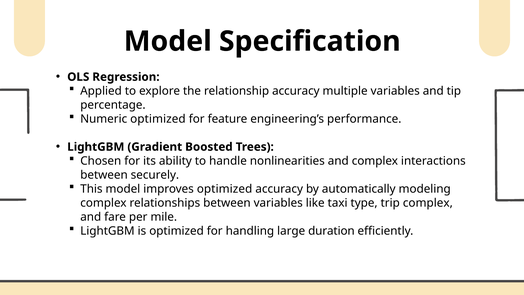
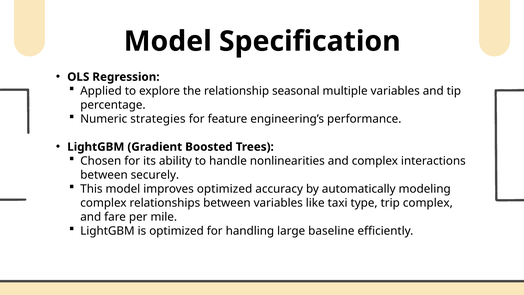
relationship accuracy: accuracy -> seasonal (296, 91)
Numeric optimized: optimized -> strategies (158, 119)
duration: duration -> baseline (331, 231)
